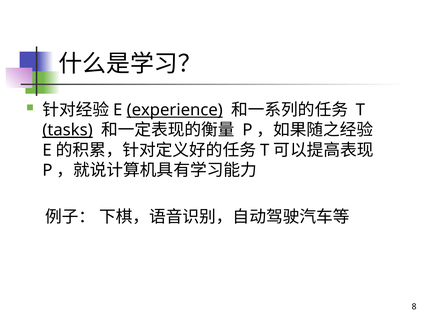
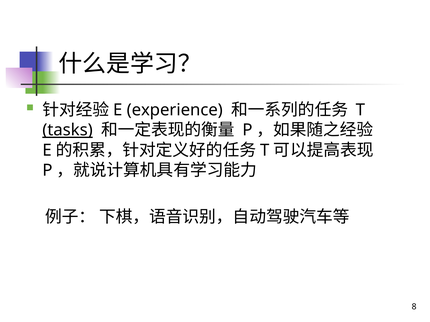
experience underline: present -> none (175, 110)
